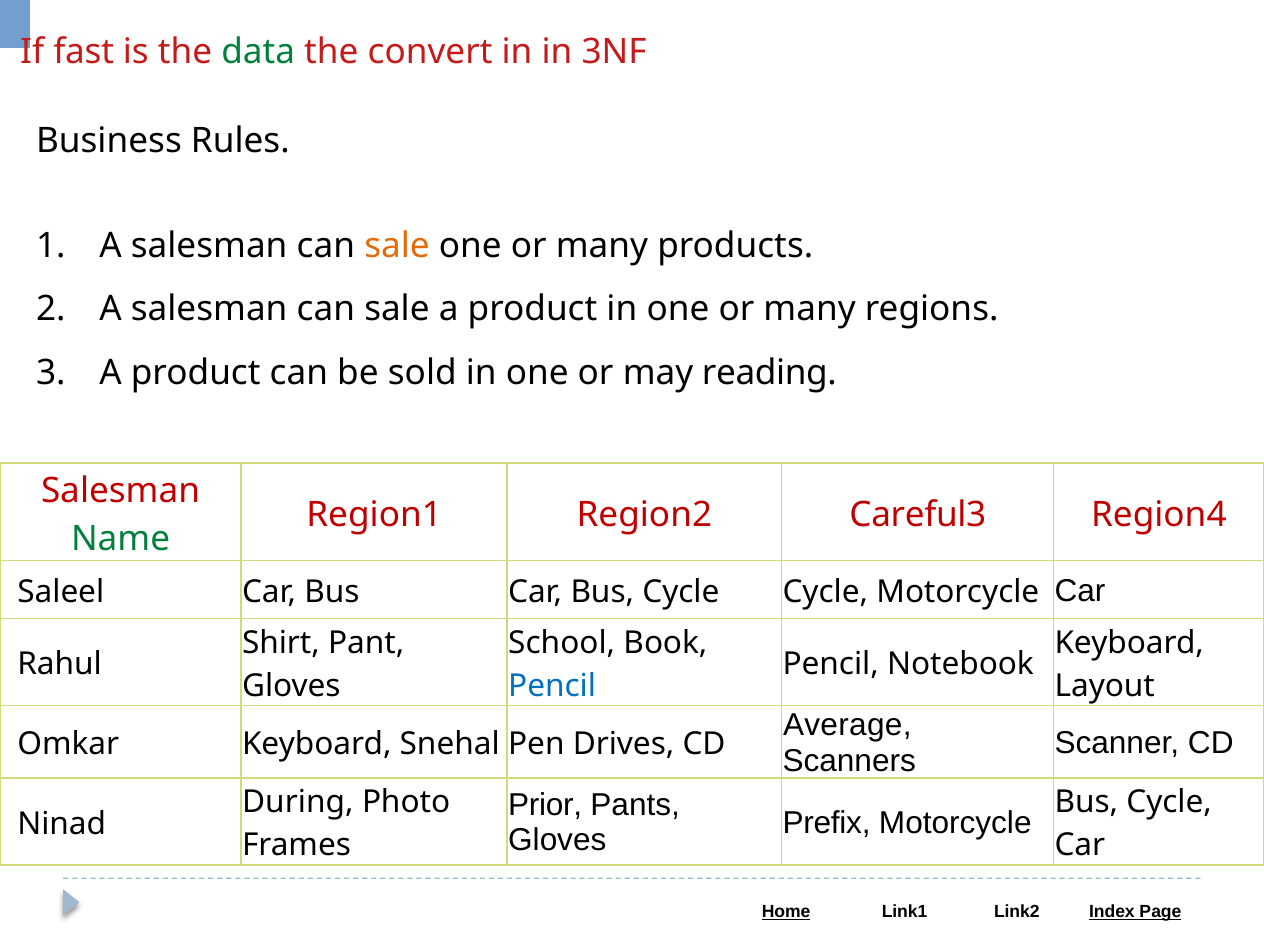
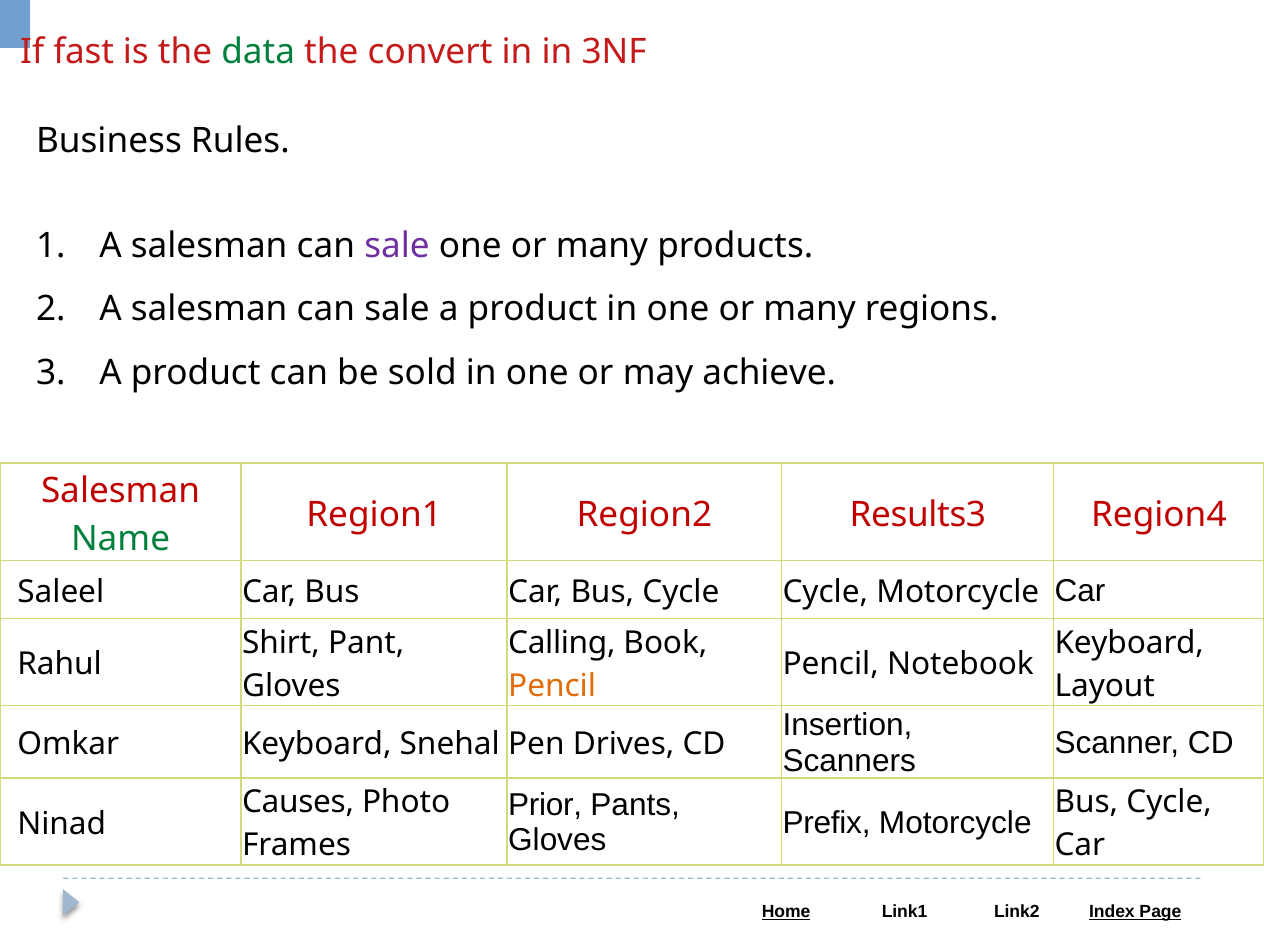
sale colour: orange -> purple (397, 246)
reading: reading -> achieve (769, 372)
Careful3: Careful3 -> Results3 (918, 515)
School: School -> Calling (562, 643)
Pencil colour: blue -> orange (552, 686)
Average: Average -> Insertion (847, 725)
During: During -> Causes (298, 802)
